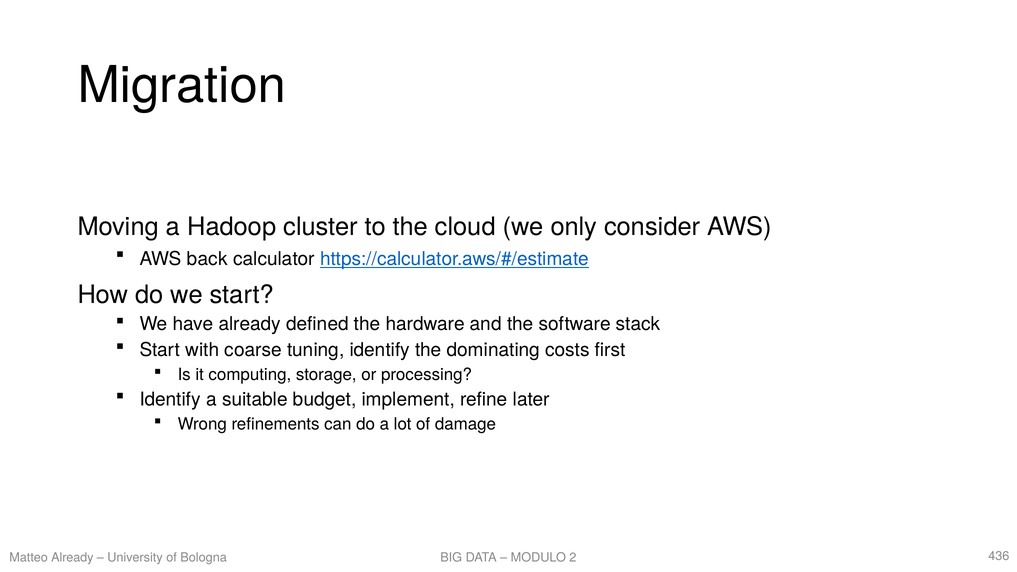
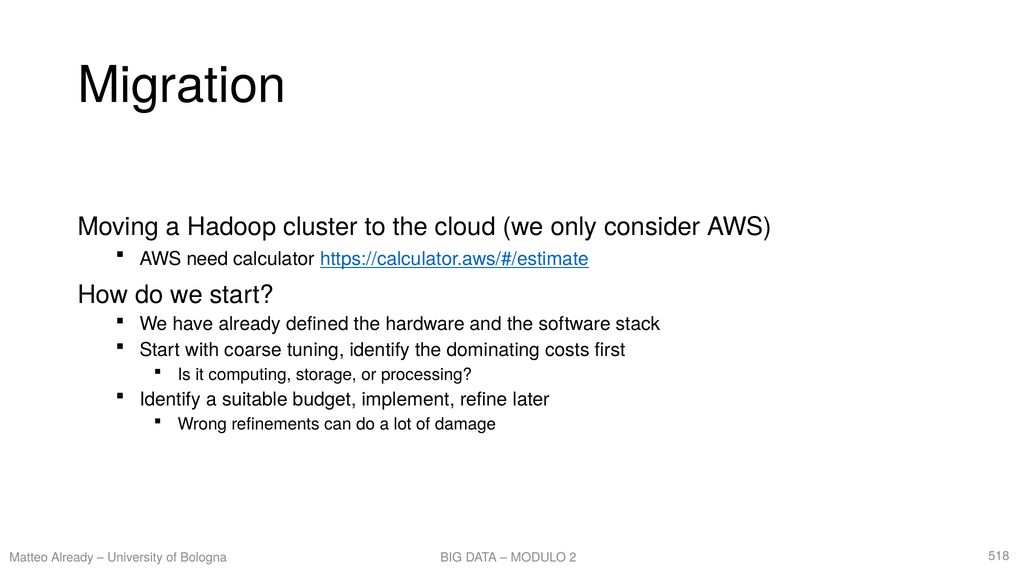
back: back -> need (207, 259)
436: 436 -> 518 (999, 556)
